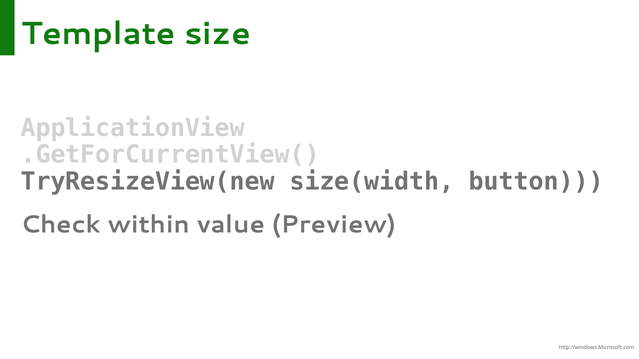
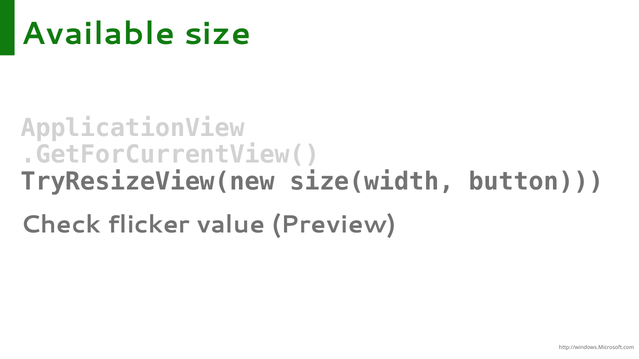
Template: Template -> Available (98, 34)
within: within -> flicker (149, 225)
